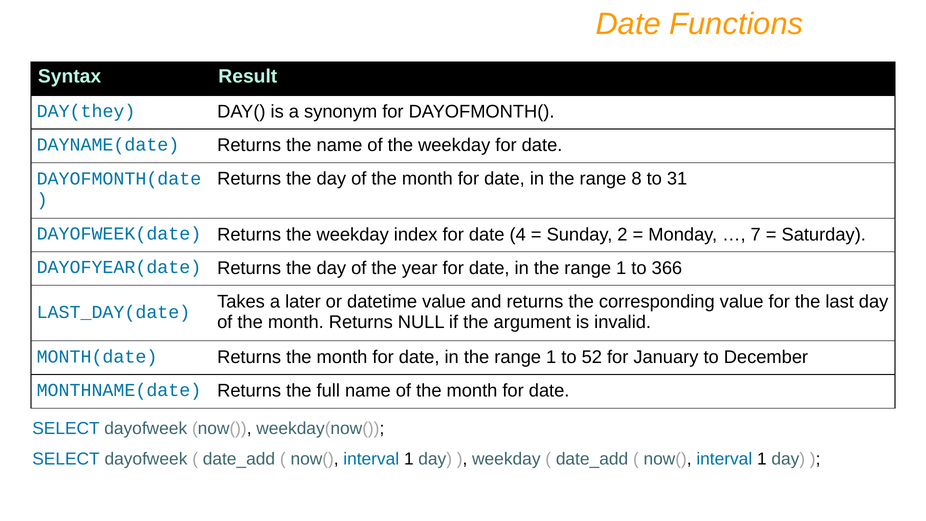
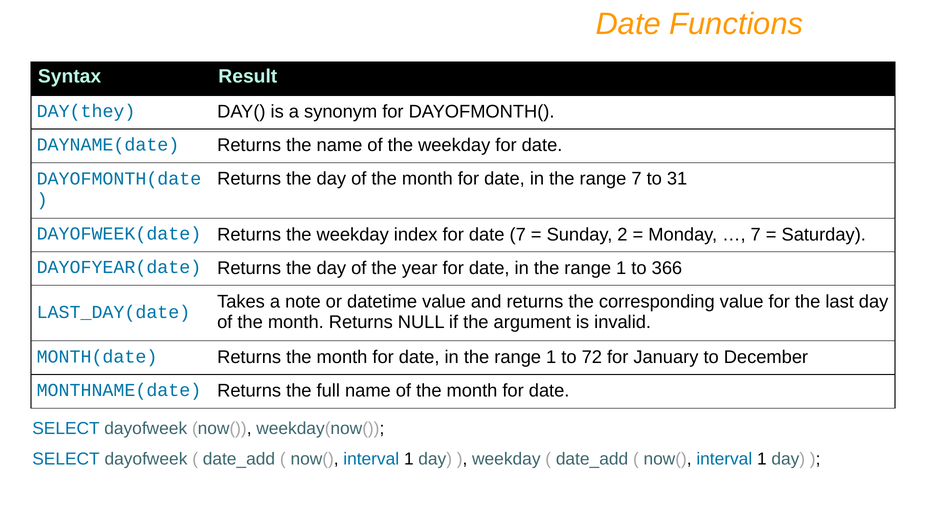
range 8: 8 -> 7 (637, 179)
date 4: 4 -> 7 (518, 234)
later: later -> note (303, 302)
52: 52 -> 72 (592, 357)
